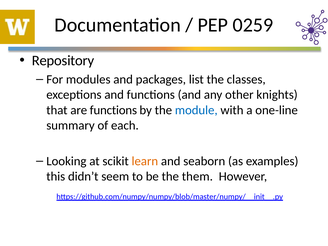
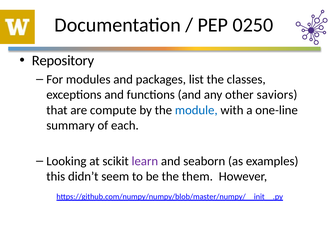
0259: 0259 -> 0250 (253, 25)
knights: knights -> saviors (277, 95)
are functions: functions -> compute (113, 110)
learn colour: orange -> purple (145, 161)
